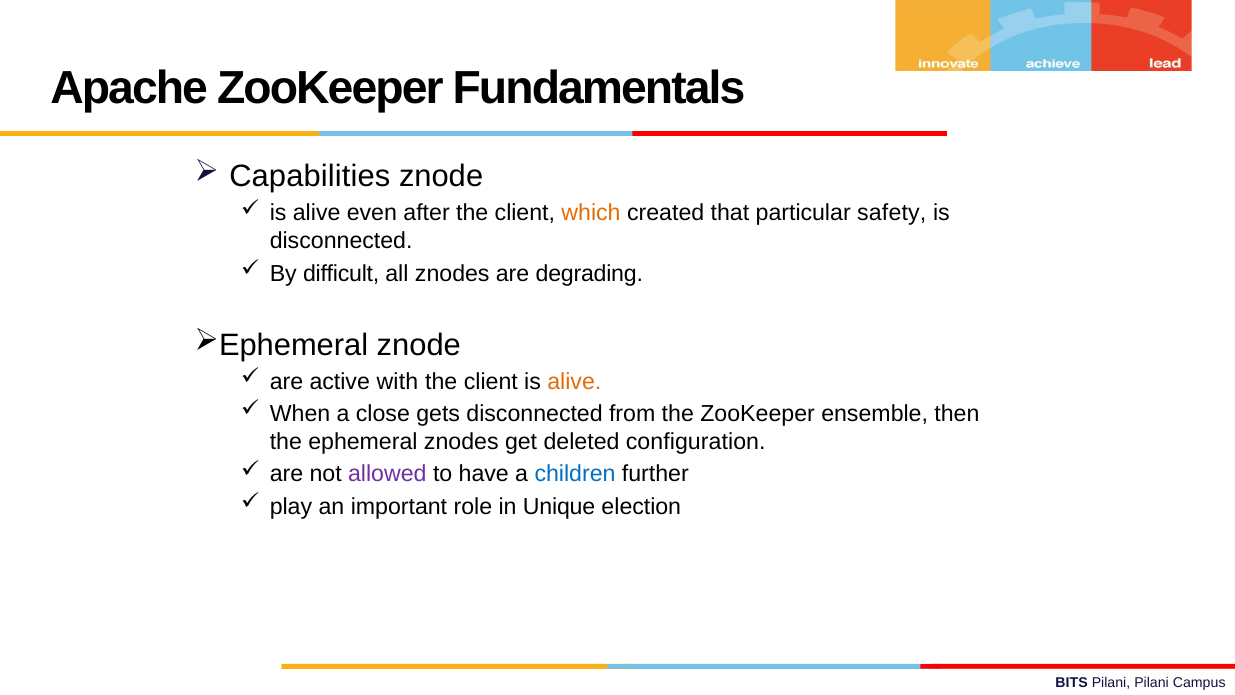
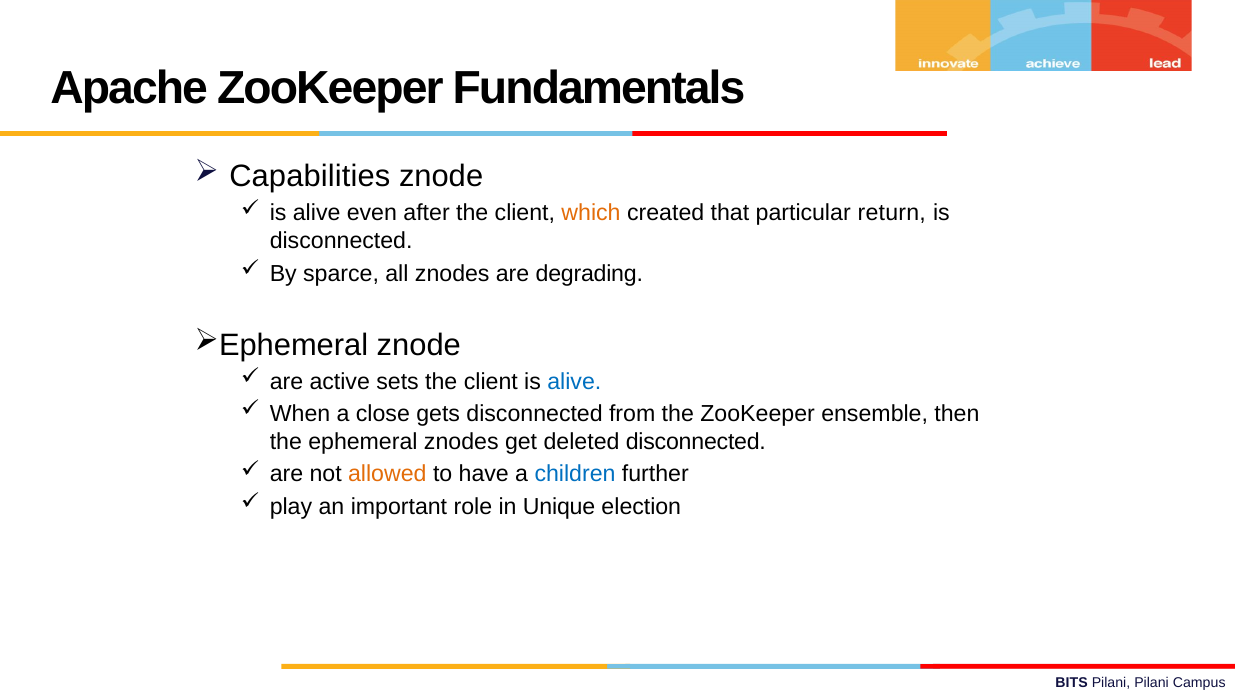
safety: safety -> return (892, 213)
difficult: difficult -> sparce (341, 273)
with: with -> sets (398, 381)
alive colour: orange -> blue (574, 381)
deleted configuration: configuration -> disconnected (696, 442)
allowed colour: purple -> orange (387, 474)
